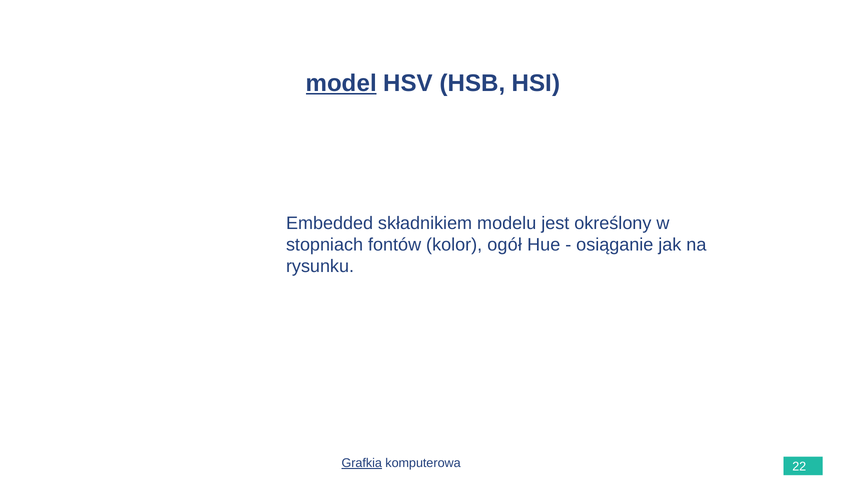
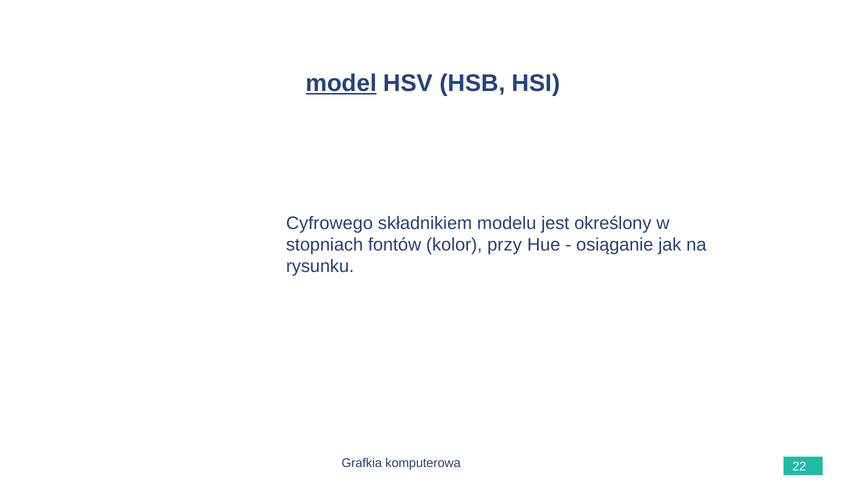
Embedded: Embedded -> Cyfrowego (330, 223)
ogół: ogół -> przy (505, 245)
Grafkia underline: present -> none (362, 463)
